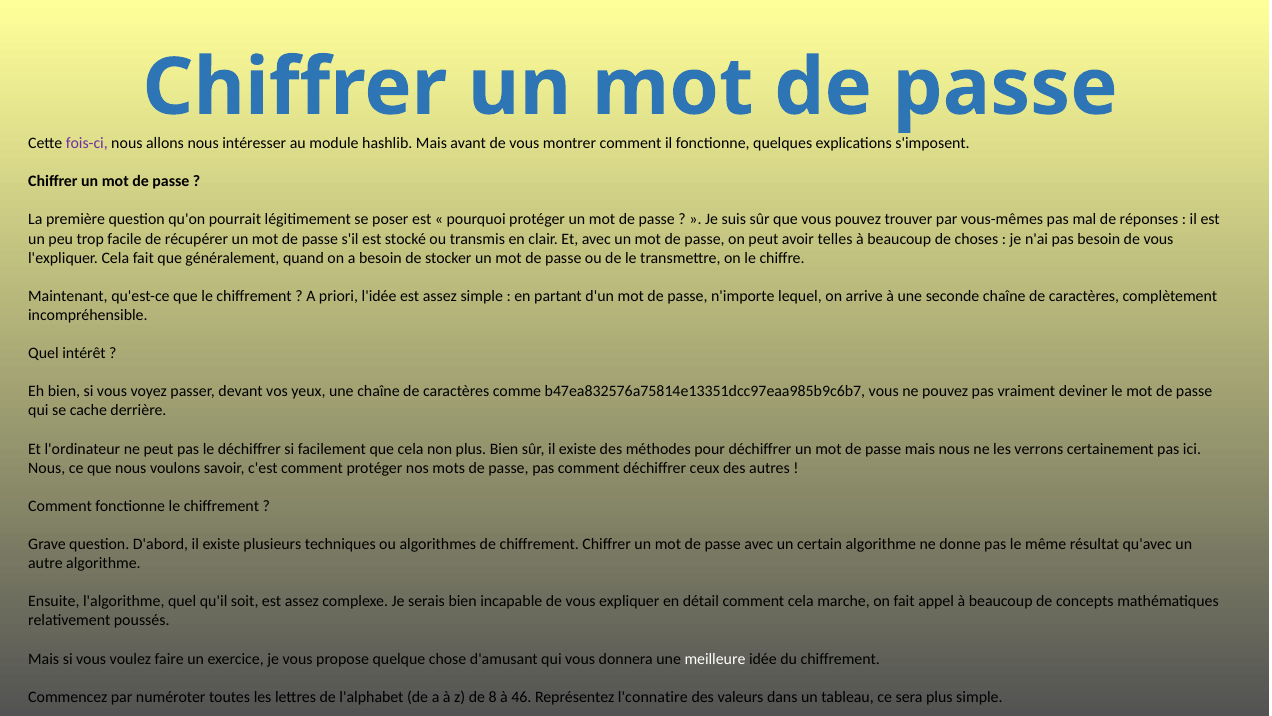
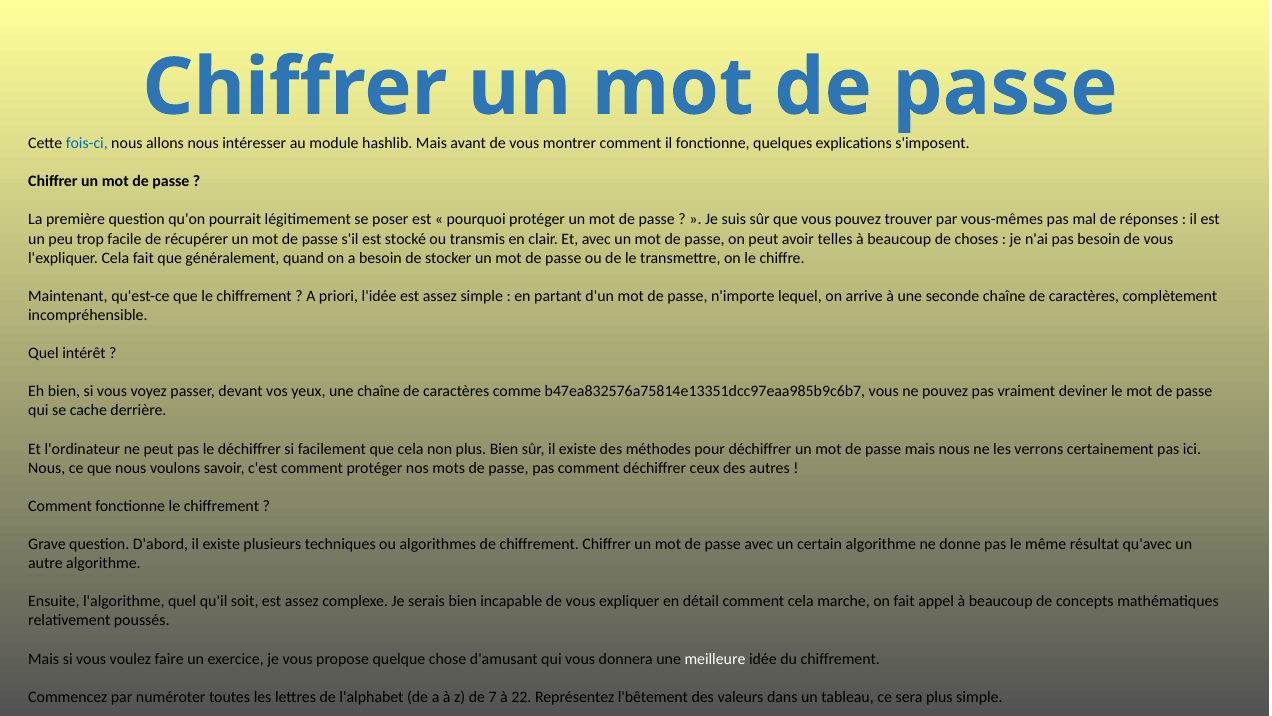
fois-ci colour: purple -> blue (87, 143)
8: 8 -> 7 (493, 697)
46: 46 -> 22 (521, 697)
l'connatire: l'connatire -> l'bêtement (653, 697)
